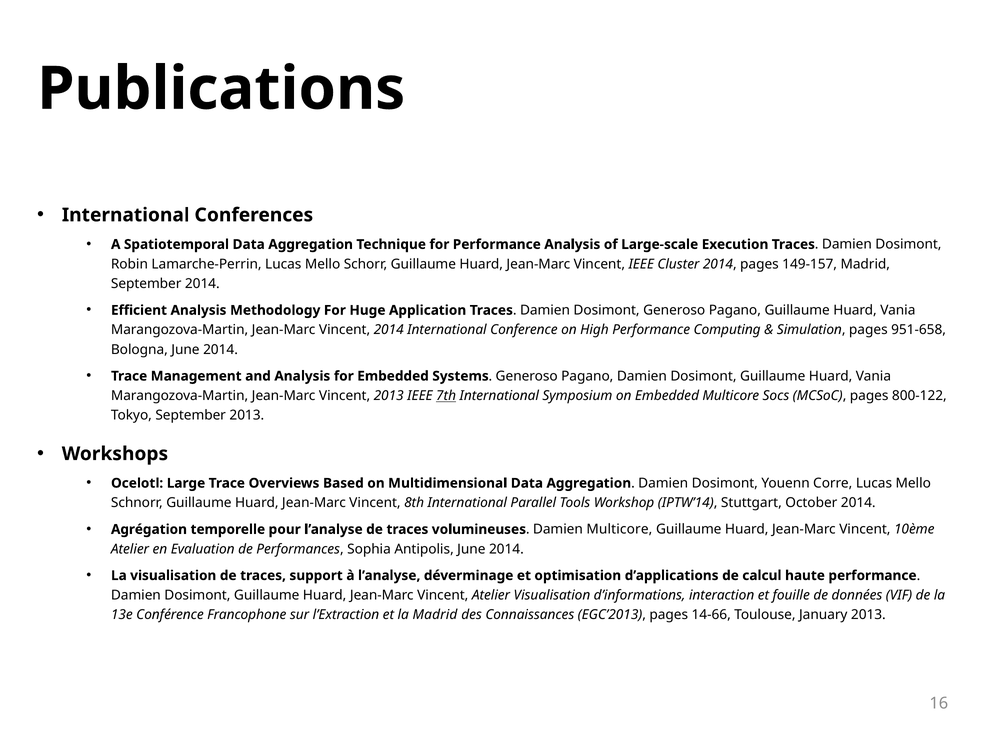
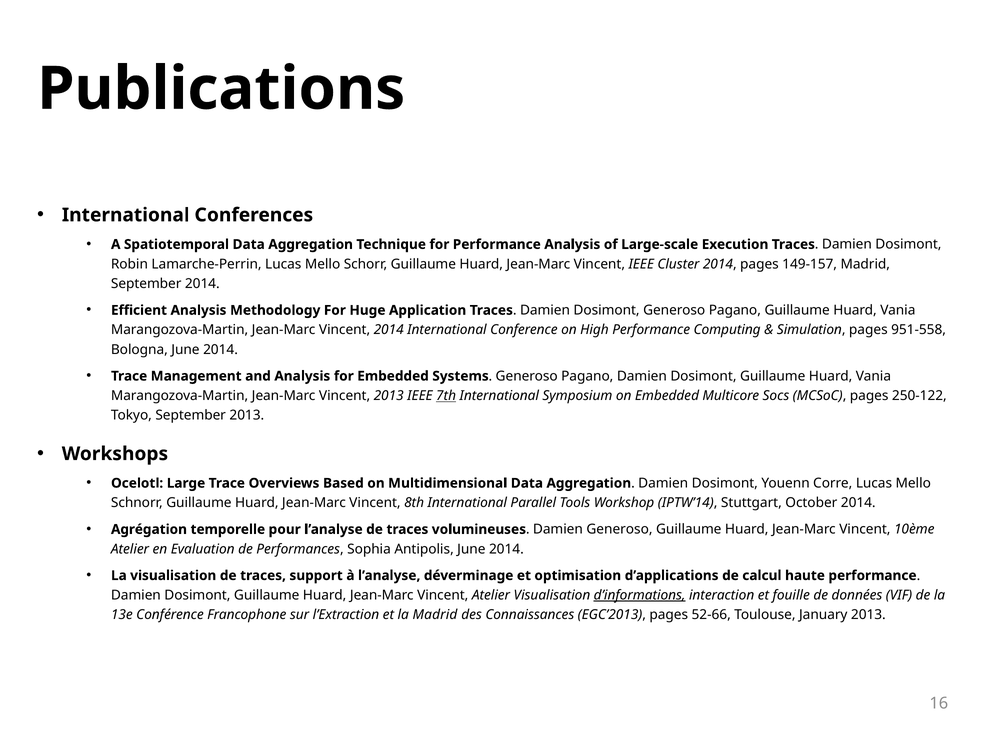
951-658: 951-658 -> 951-558 (919, 330)
800-122: 800-122 -> 250-122 (919, 396)
Damien Multicore: Multicore -> Generoso (619, 529)
d’informations underline: none -> present (640, 595)
14-66: 14-66 -> 52-66 (711, 615)
